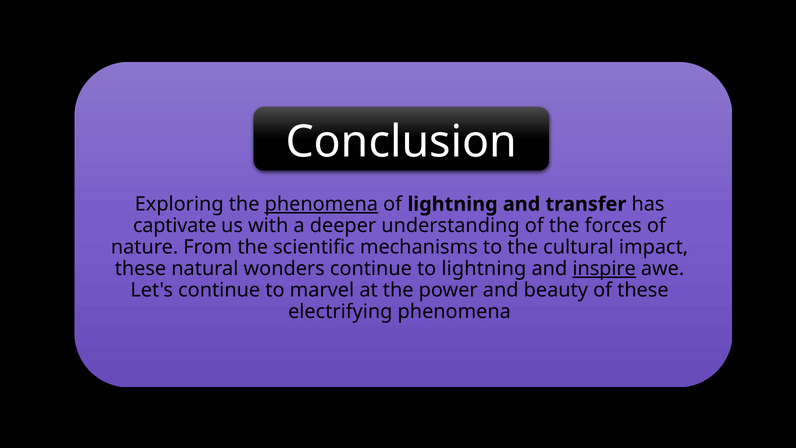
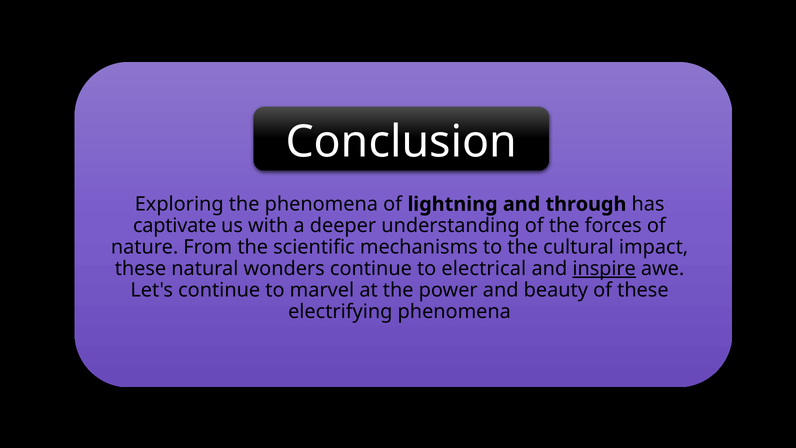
phenomena underline: present -> none (321, 204)
transfer: transfer -> through (586, 204)
to lightning: lightning -> electrical (484, 269)
